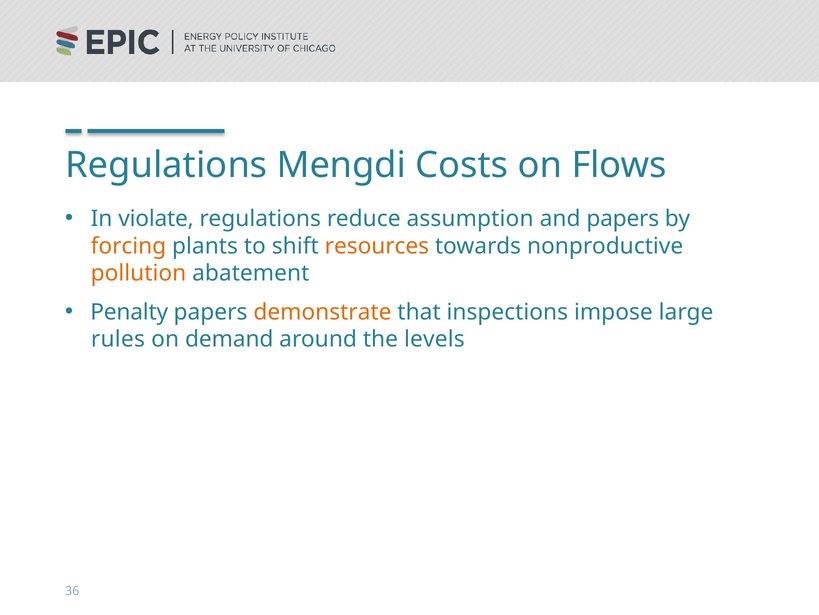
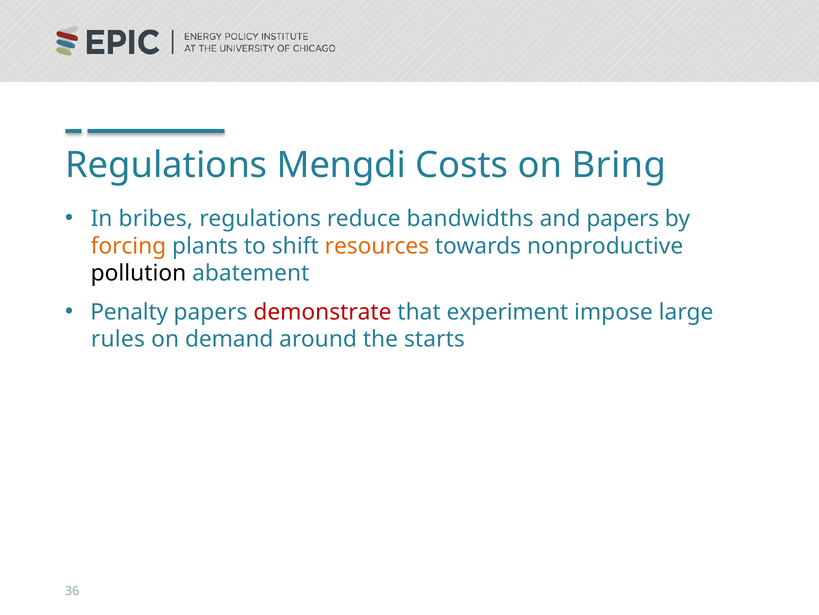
Flows: Flows -> Bring (619, 165)
violate: violate -> bribes (156, 218)
assumption: assumption -> bandwidths (470, 218)
pollution colour: orange -> black (138, 273)
demonstrate colour: orange -> red (322, 312)
inspections: inspections -> experiment (507, 312)
levels: levels -> starts (434, 339)
